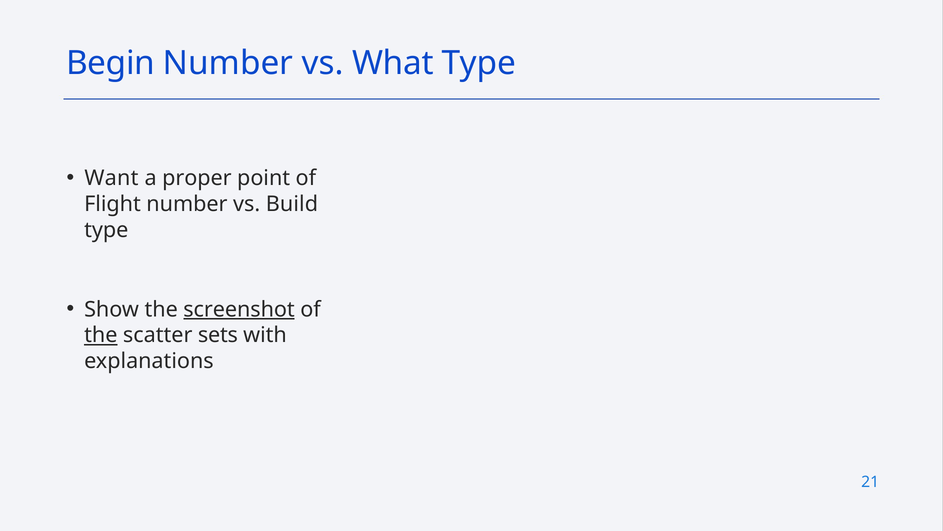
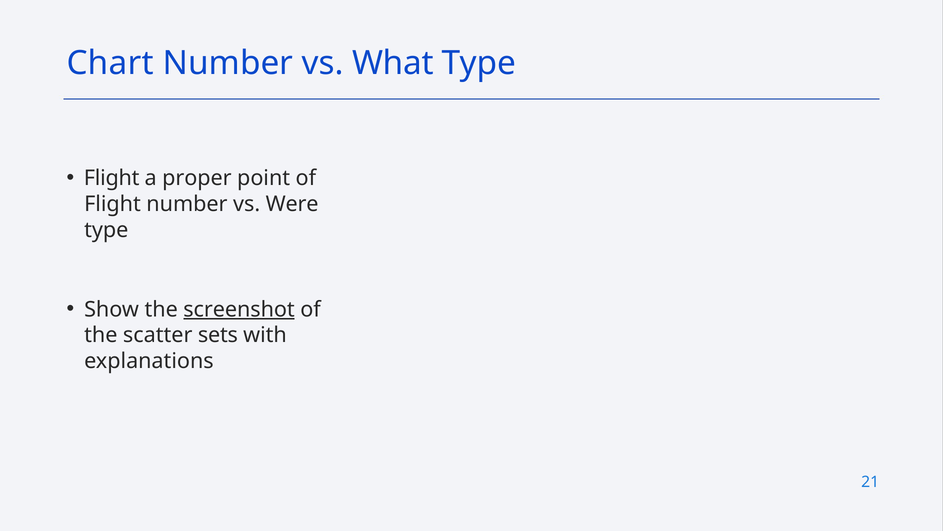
Begin: Begin -> Chart (110, 63)
Want: Want -> Flight (112, 178)
Build: Build -> Were (292, 204)
the underline: present -> none (101, 335)
